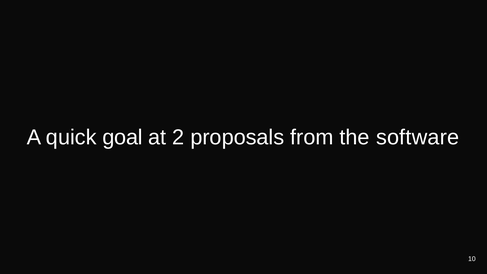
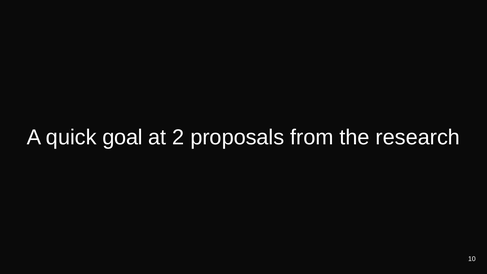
software: software -> research (418, 137)
